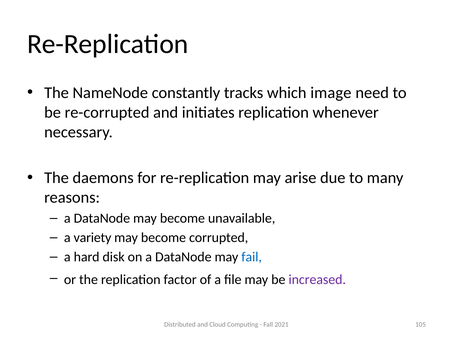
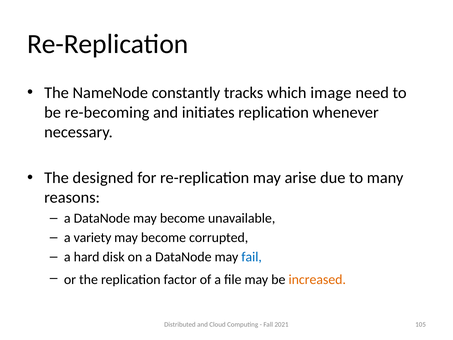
re-corrupted: re-corrupted -> re-becoming (107, 112)
daemons: daemons -> designed (103, 178)
increased colour: purple -> orange (317, 279)
